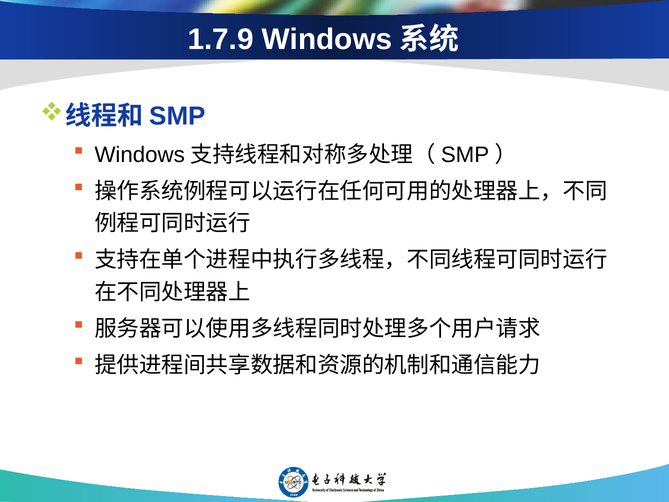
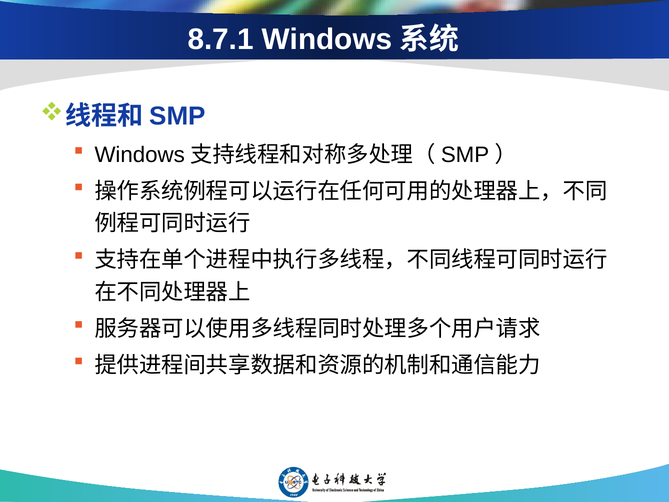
1.7.9: 1.7.9 -> 8.7.1 (221, 39)
